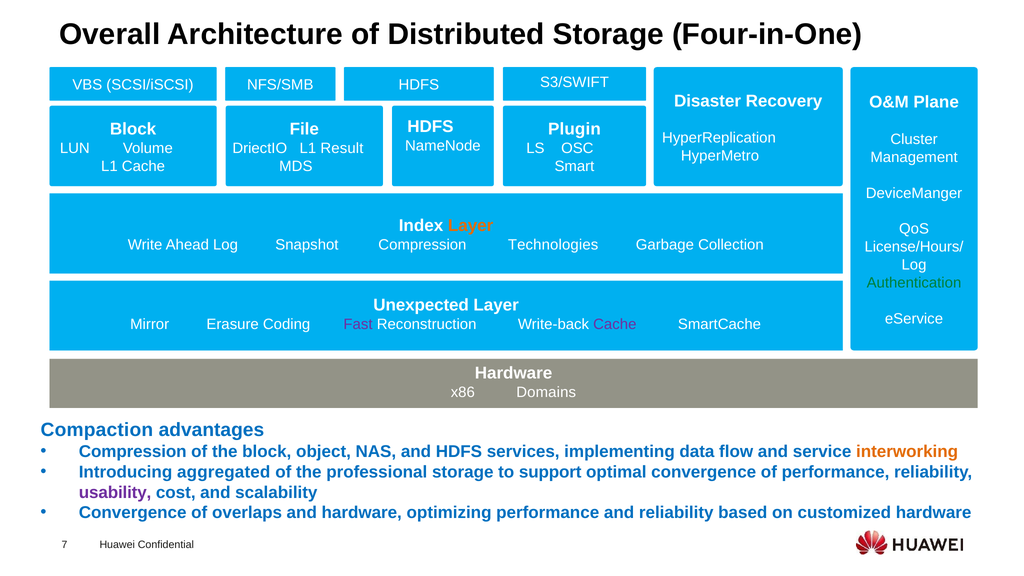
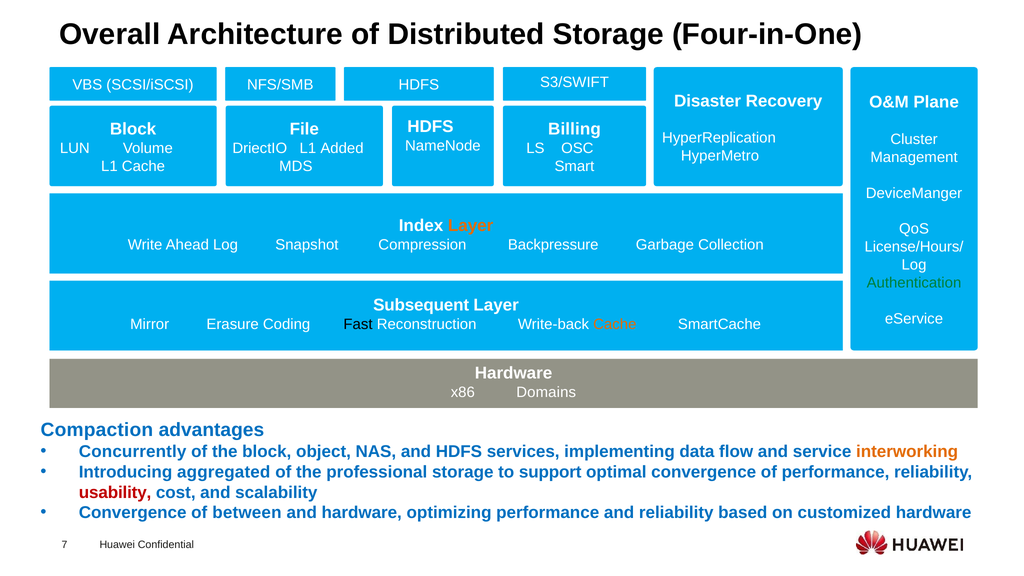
Plugin: Plugin -> Billing (574, 129)
Result: Result -> Added (342, 148)
Technologies: Technologies -> Backpressure (553, 245)
Unexpected: Unexpected -> Subsequent (421, 305)
Fast colour: purple -> black (358, 324)
Cache colour: purple -> orange (615, 324)
Compression: Compression -> Concurrently (133, 451)
usability colour: purple -> red (115, 492)
overlaps: overlaps -> between (247, 513)
